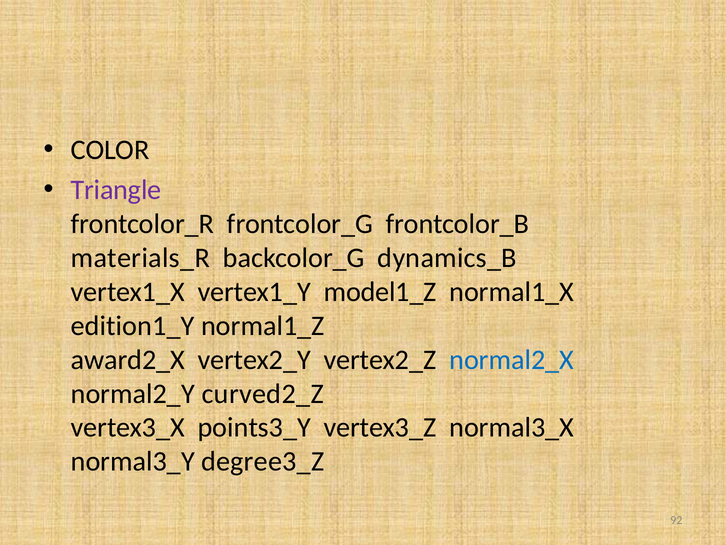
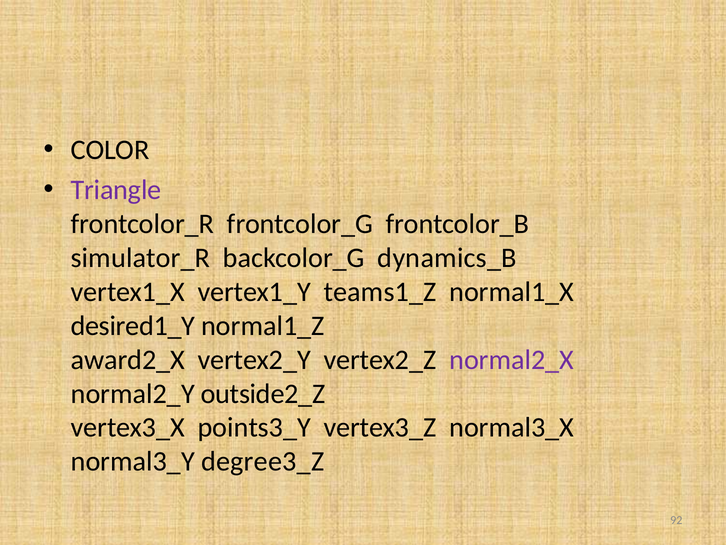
materials_R: materials_R -> simulator_R (140, 258)
model1_Z: model1_Z -> teams1_Z (380, 292)
edition1_Y: edition1_Y -> desired1_Y (133, 326)
normal2_X colour: blue -> purple (512, 359)
curved2_Z: curved2_Z -> outside2_Z (263, 393)
